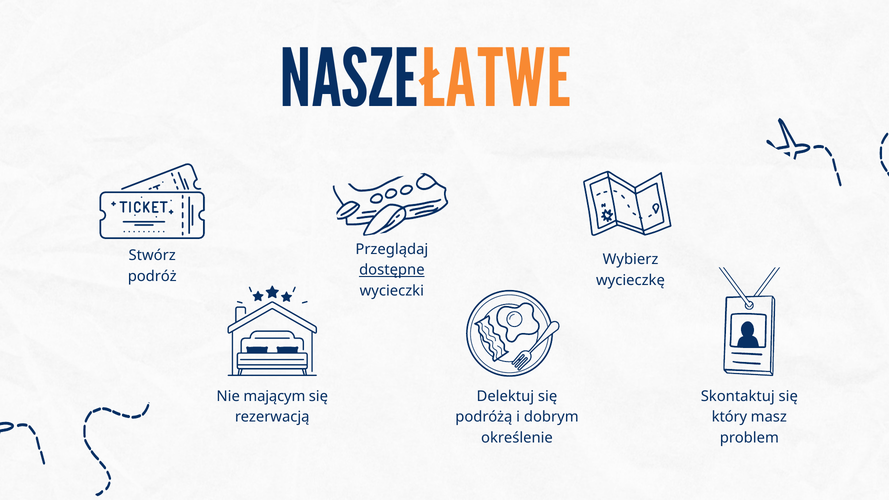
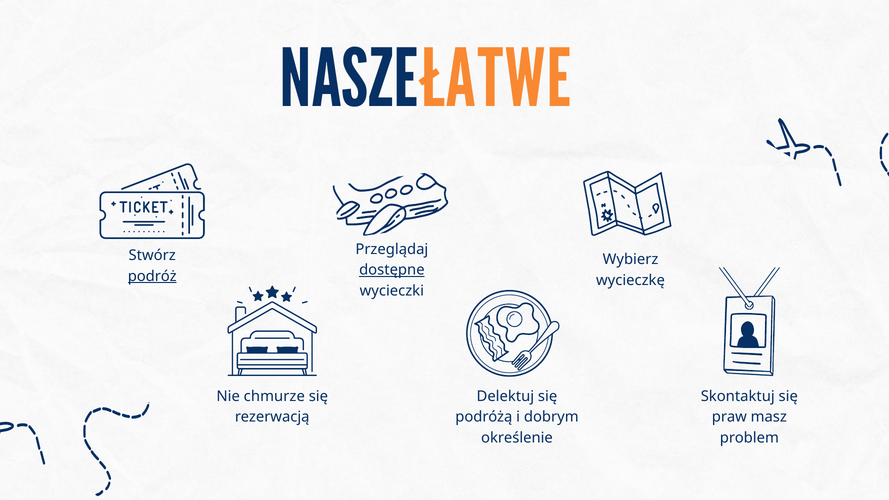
podróż underline: none -> present (152, 276)
mającym: mającym -> chmurze (274, 396)
który: który -> praw (729, 417)
